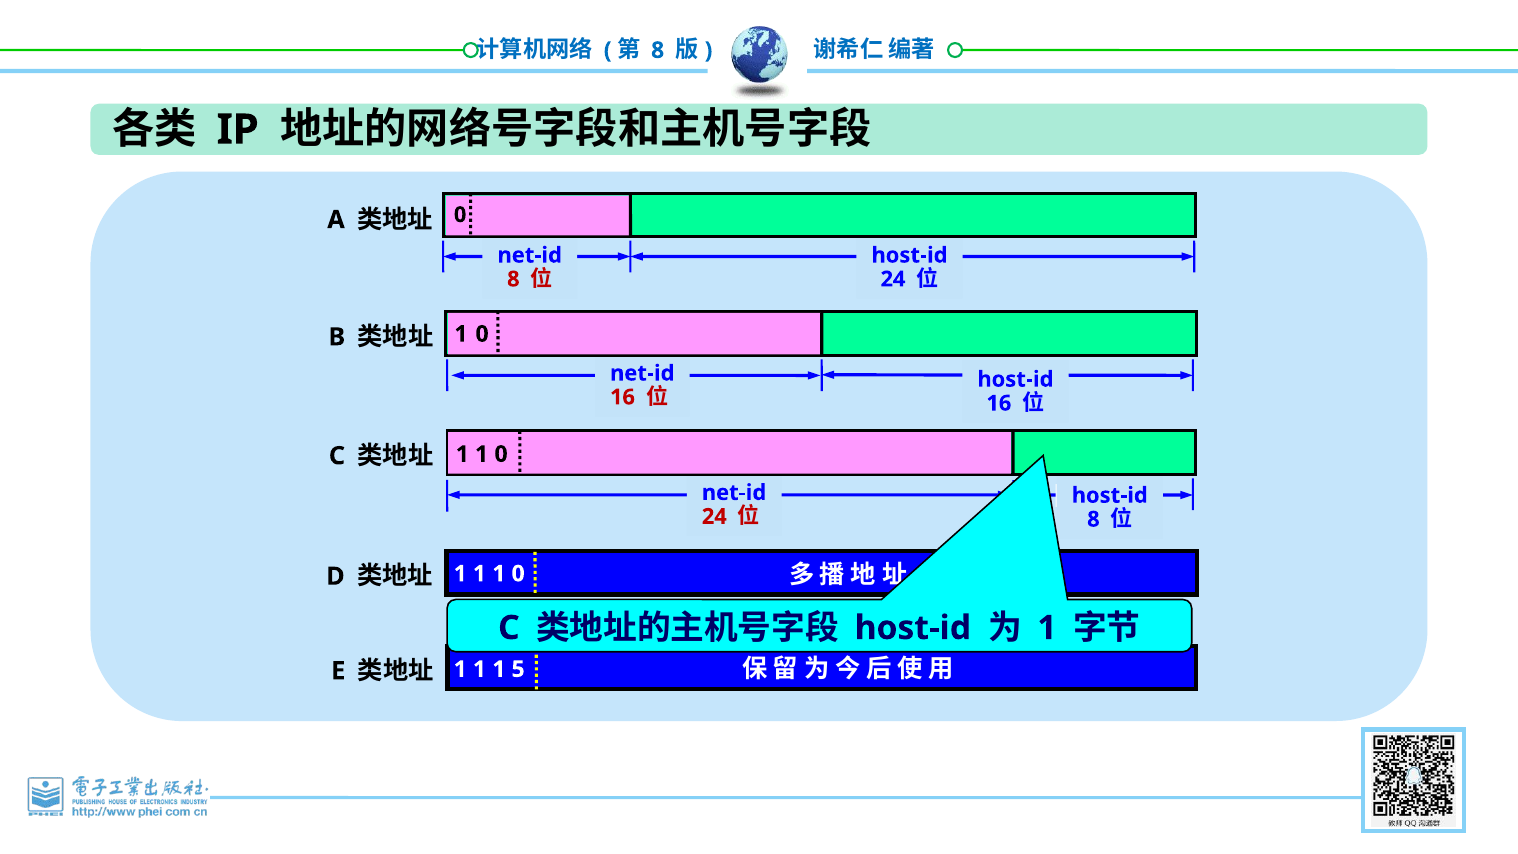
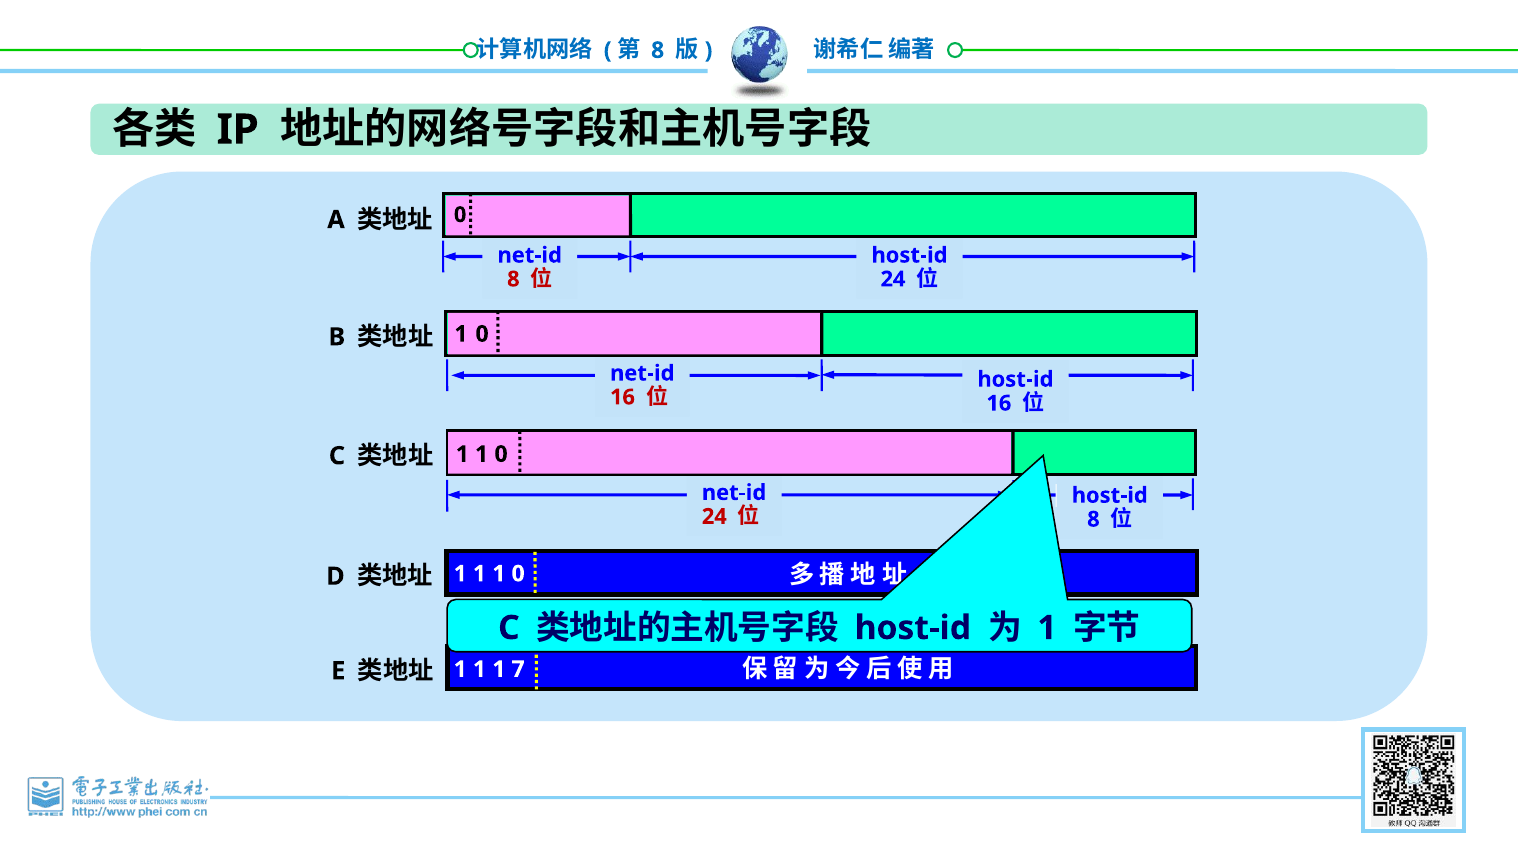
5: 5 -> 7 (518, 669)
